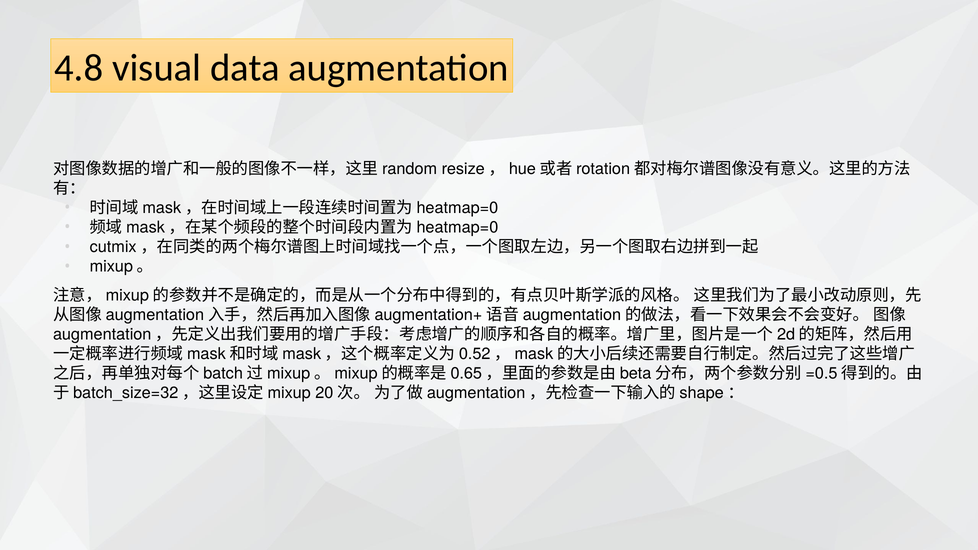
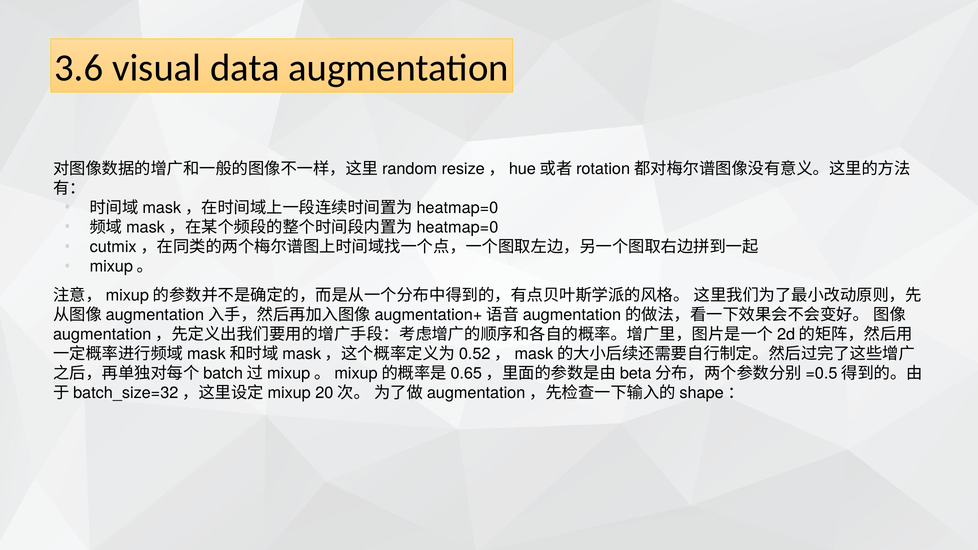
4.8: 4.8 -> 3.6 (79, 68)
